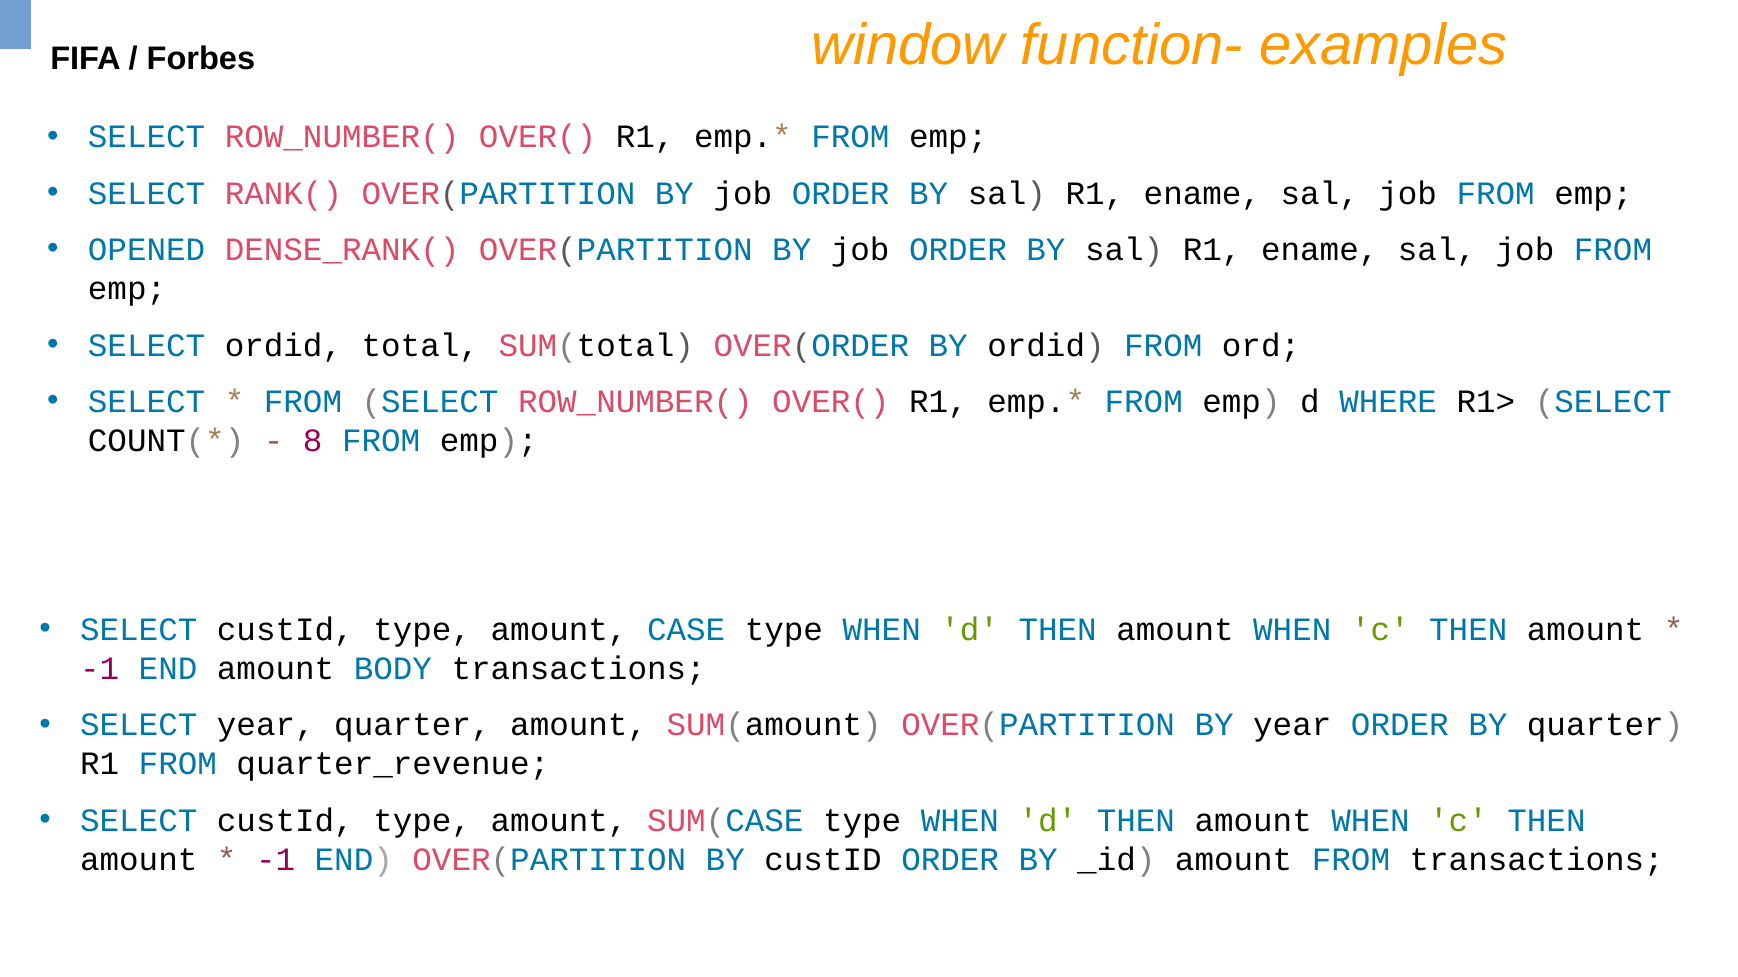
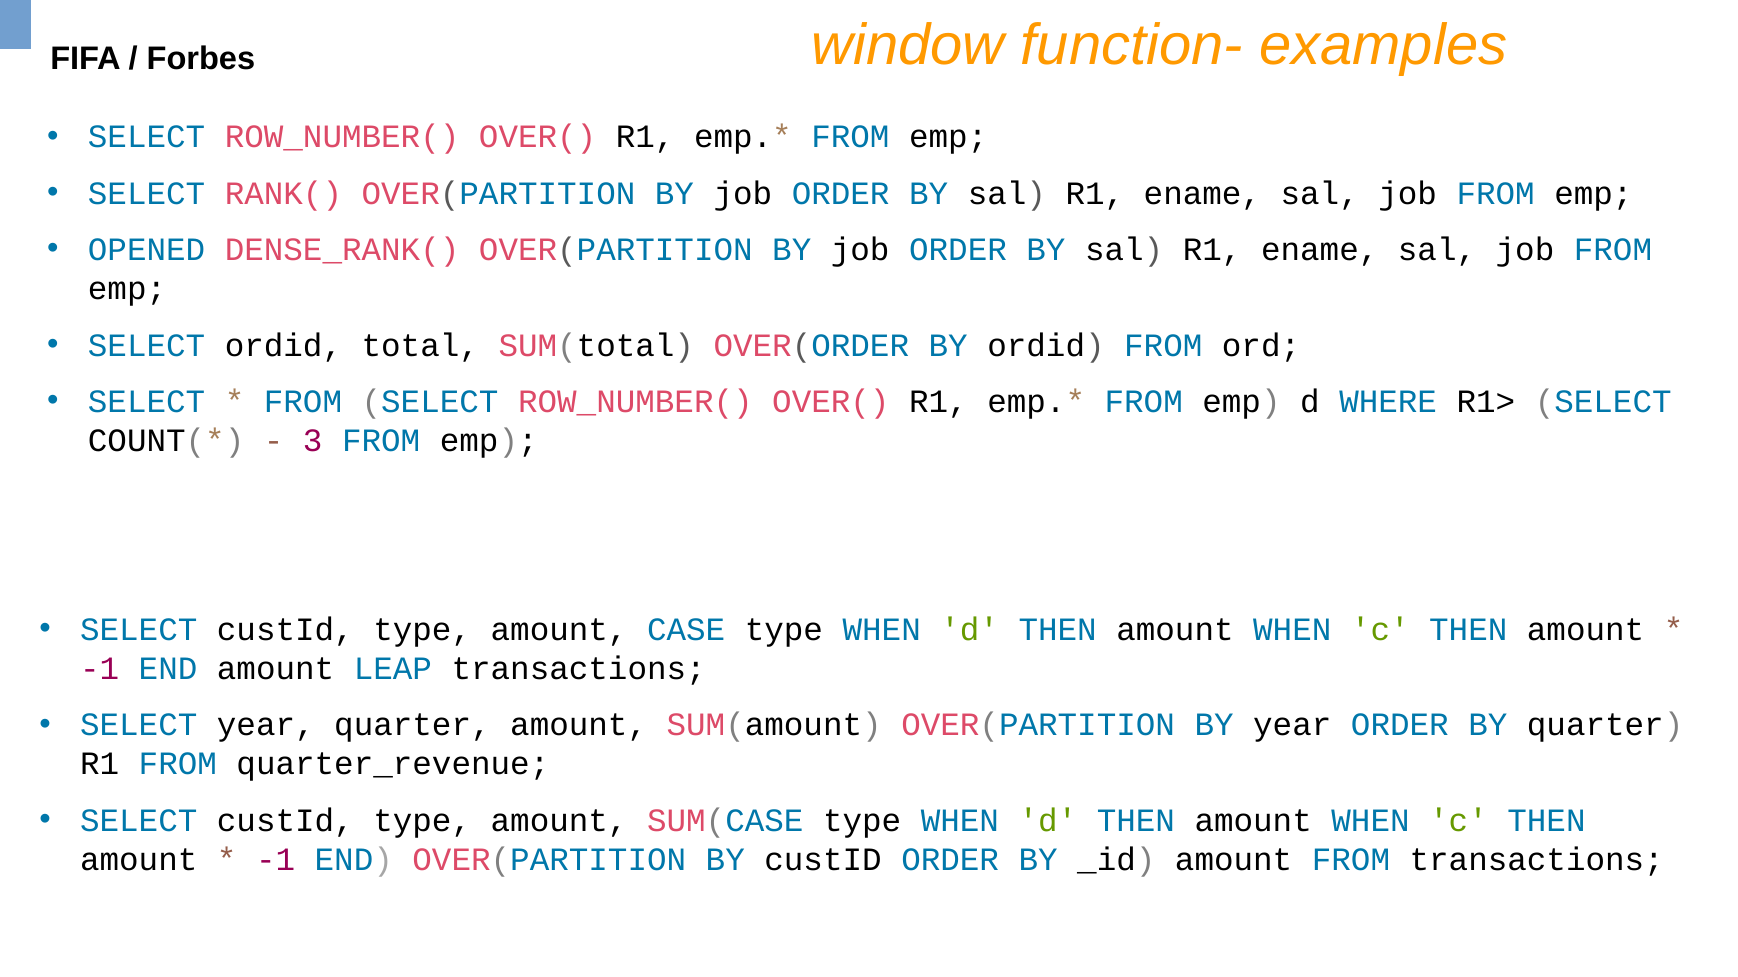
8: 8 -> 3 (313, 441)
BODY: BODY -> LEAP (393, 669)
